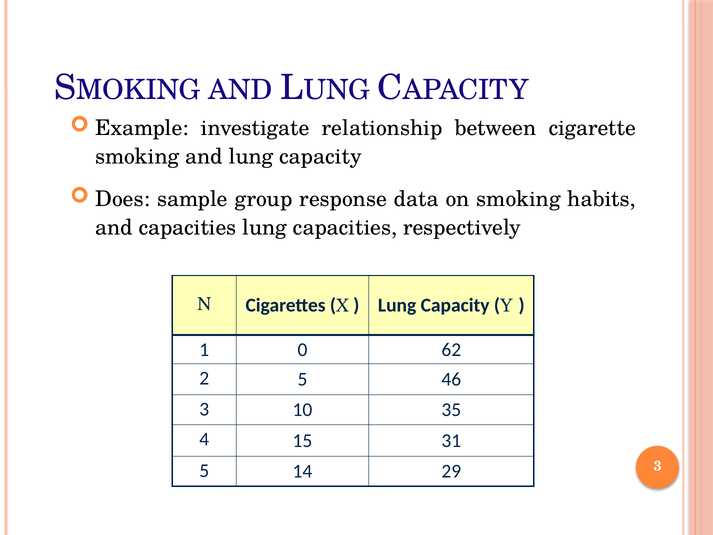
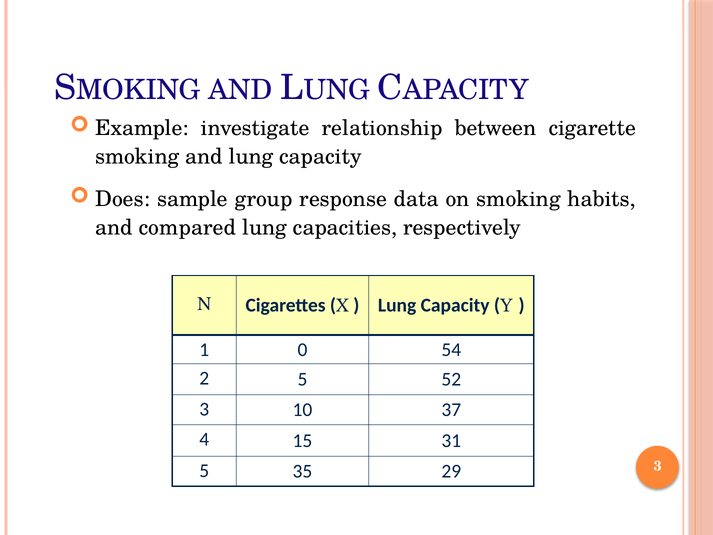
and capacities: capacities -> compared (187, 228)
62: 62 -> 54 (451, 349)
46: 46 -> 52 (451, 379)
35: 35 -> 37 (451, 410)
14: 14 -> 35 (302, 471)
